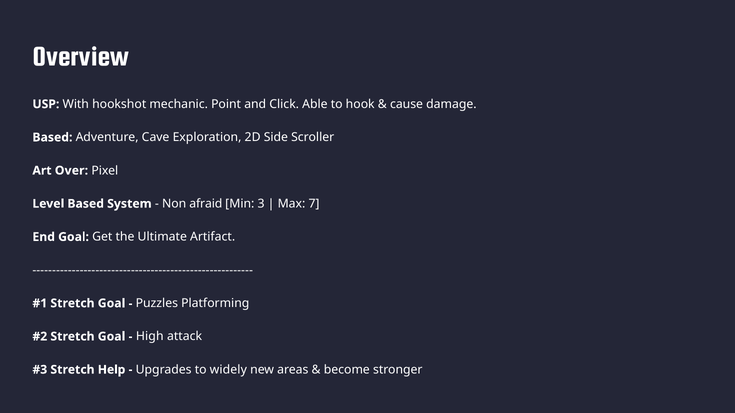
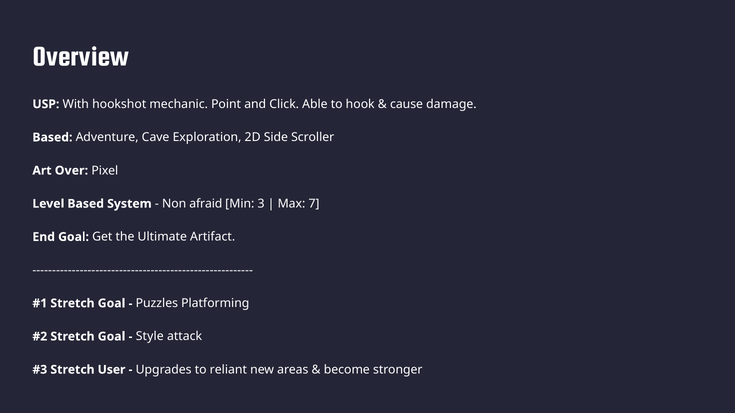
High: High -> Style (150, 337)
Help: Help -> User (112, 370)
widely: widely -> reliant (228, 370)
